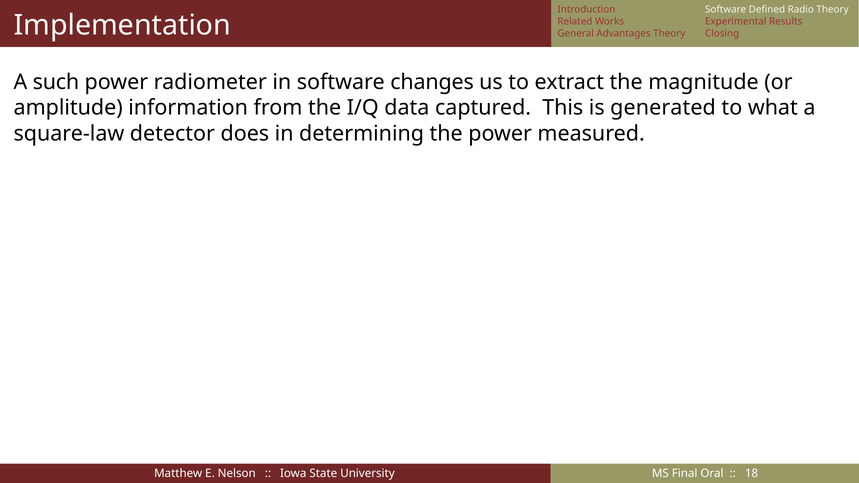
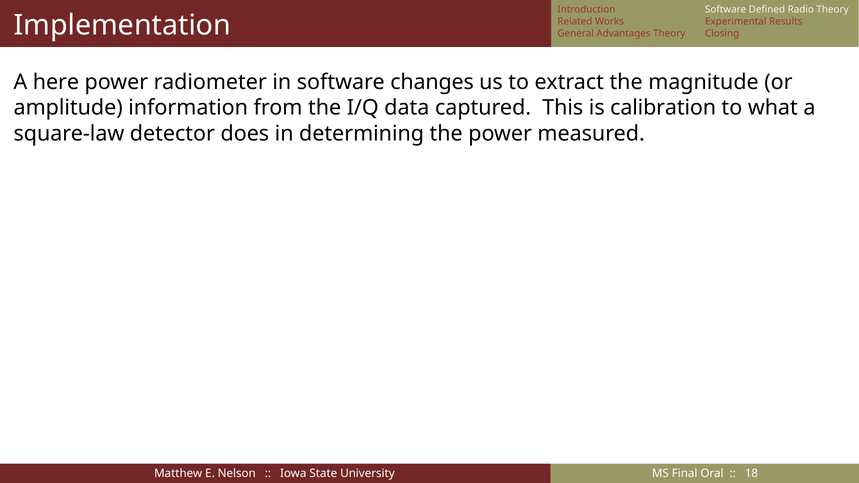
such: such -> here (56, 82)
generated: generated -> calibration (663, 108)
